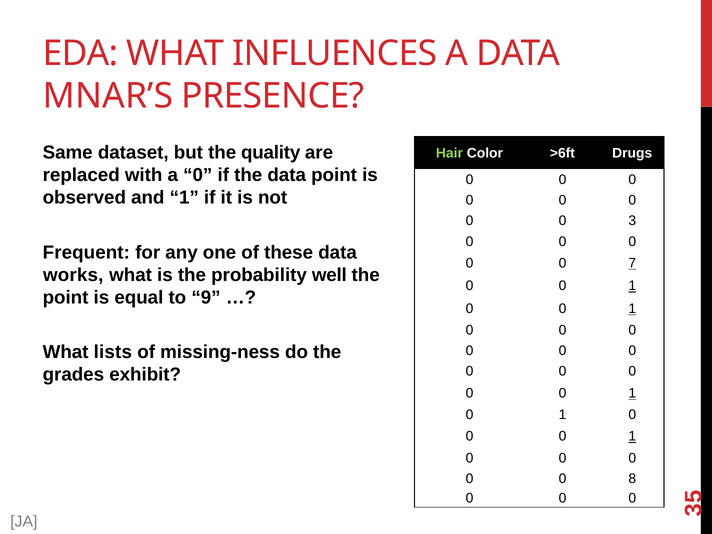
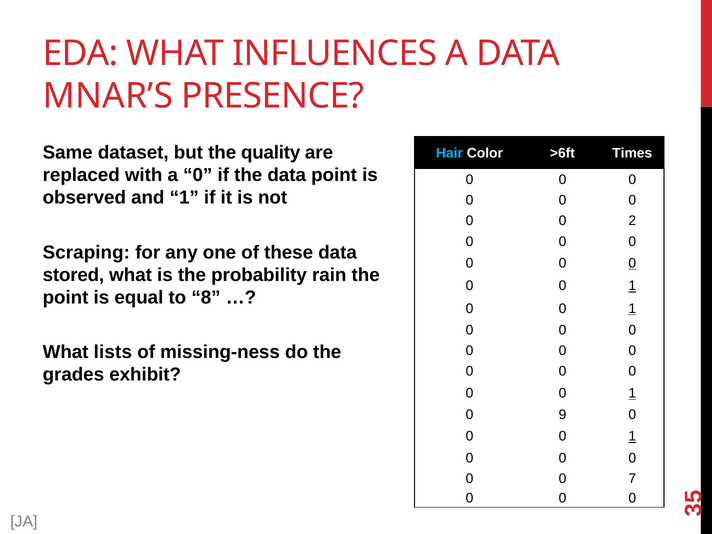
Hair colour: light green -> light blue (449, 153)
Drugs: Drugs -> Times (632, 153)
0 3: 3 -> 2 (632, 221)
Frequent: Frequent -> Scraping (86, 252)
7: 7 -> 0 (632, 263)
works: works -> stored (73, 275)
well: well -> rain (329, 275)
9: 9 -> 8 (206, 297)
1: 1 -> 9 (562, 415)
8: 8 -> 7 (632, 479)
